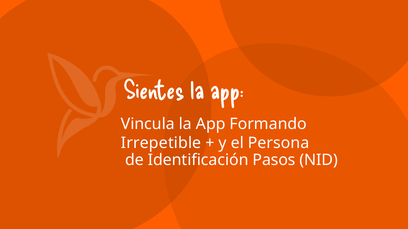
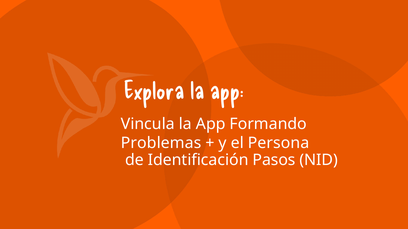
Sientes: Sientes -> Explora (154, 91)
Irrepetible: Irrepetible -> Problemas (161, 143)
